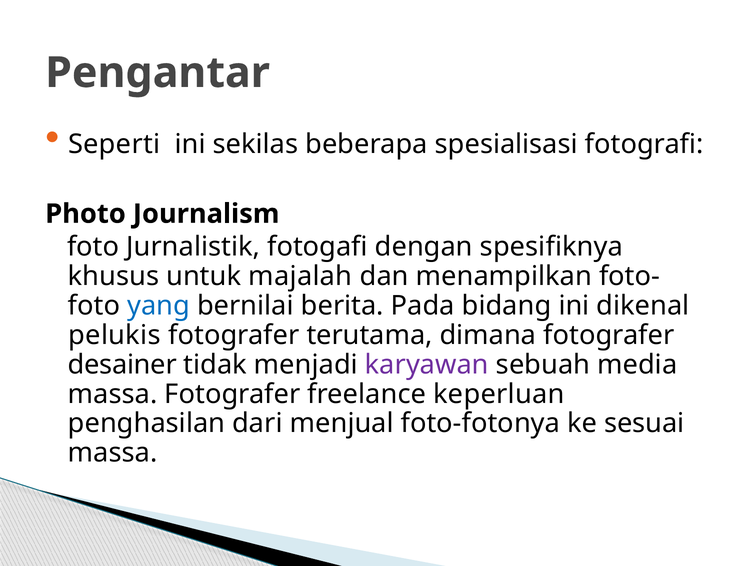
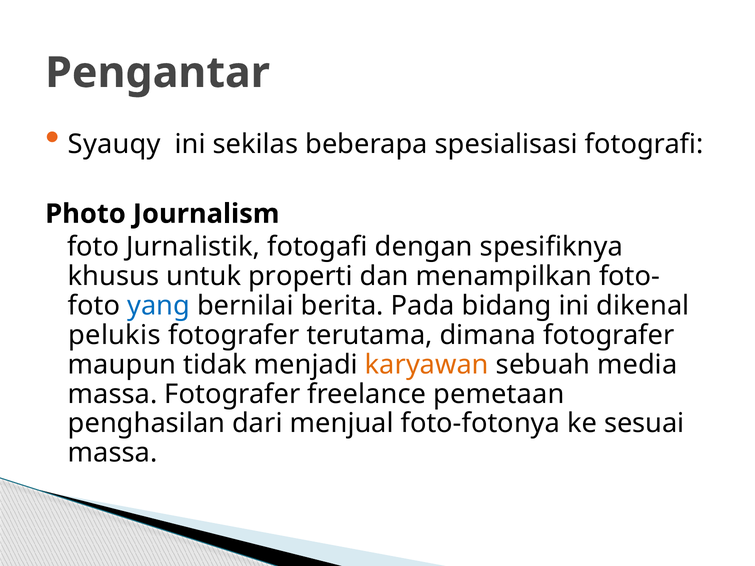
Seperti: Seperti -> Syauqy (114, 144)
majalah: majalah -> properti (301, 277)
desainer: desainer -> maupun (122, 365)
karyawan colour: purple -> orange (427, 365)
keperluan: keperluan -> pemetaan (499, 394)
